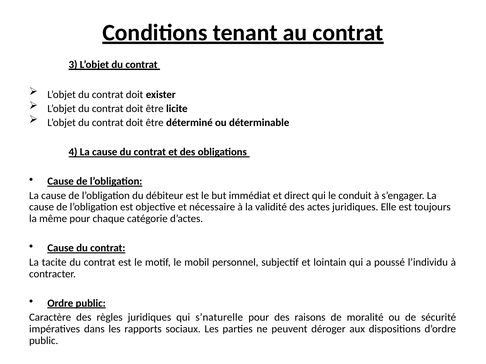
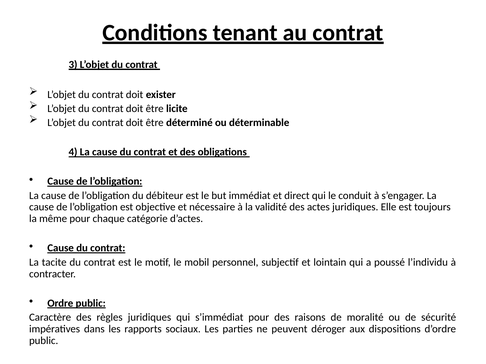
s’naturelle: s’naturelle -> s’immédiat (219, 318)
